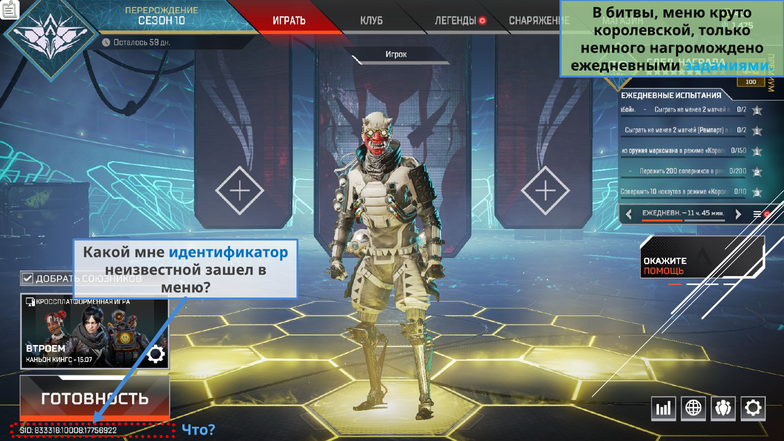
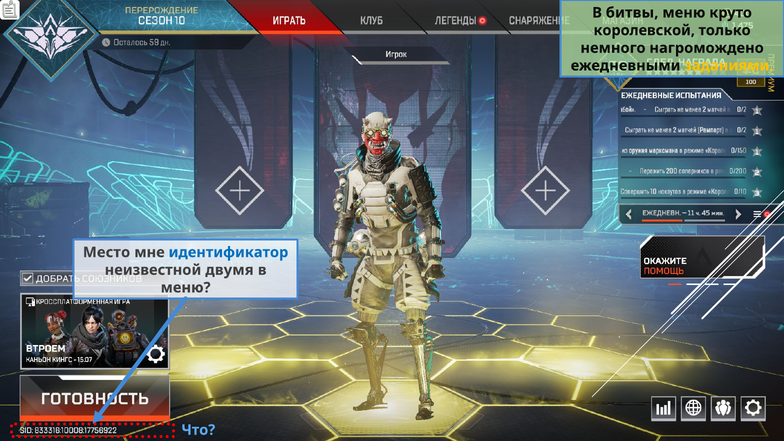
заданиями colour: light blue -> yellow (729, 66)
Какой: Какой -> Место (107, 252)
зашел: зашел -> двумя (229, 270)
